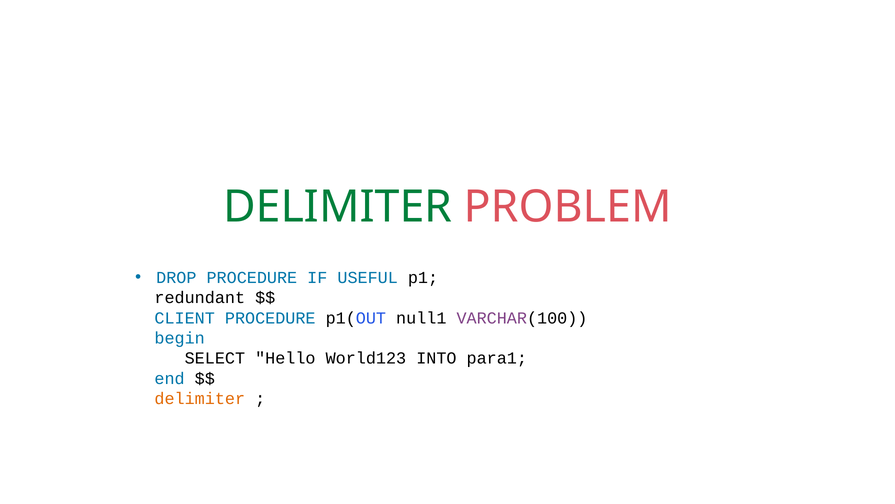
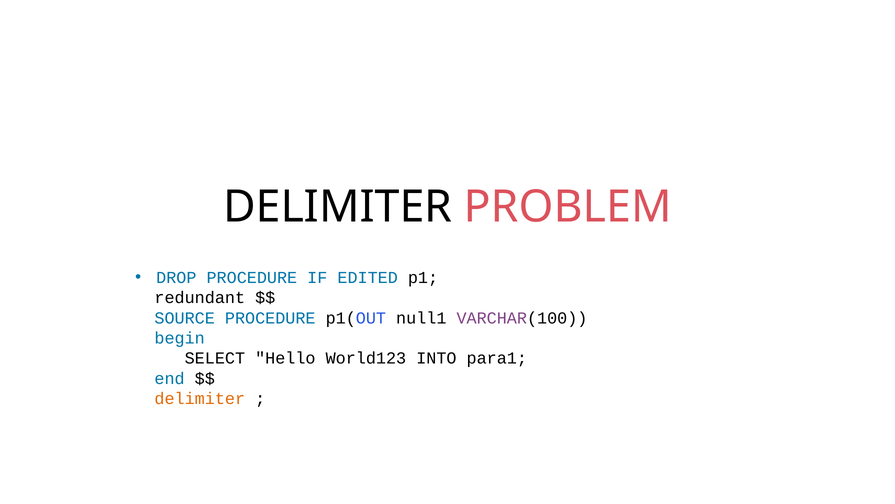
DELIMITER colour: green -> black (338, 207)
USEFUL: USEFUL -> EDITED (368, 277)
CLIENT: CLIENT -> SOURCE (185, 318)
